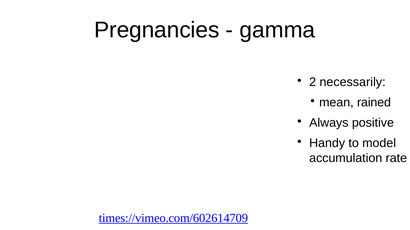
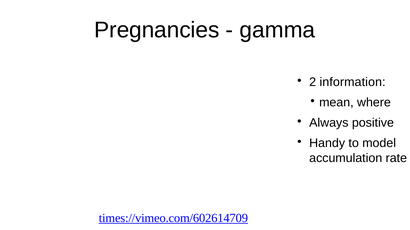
necessarily: necessarily -> information (353, 82)
rained: rained -> where (374, 103)
